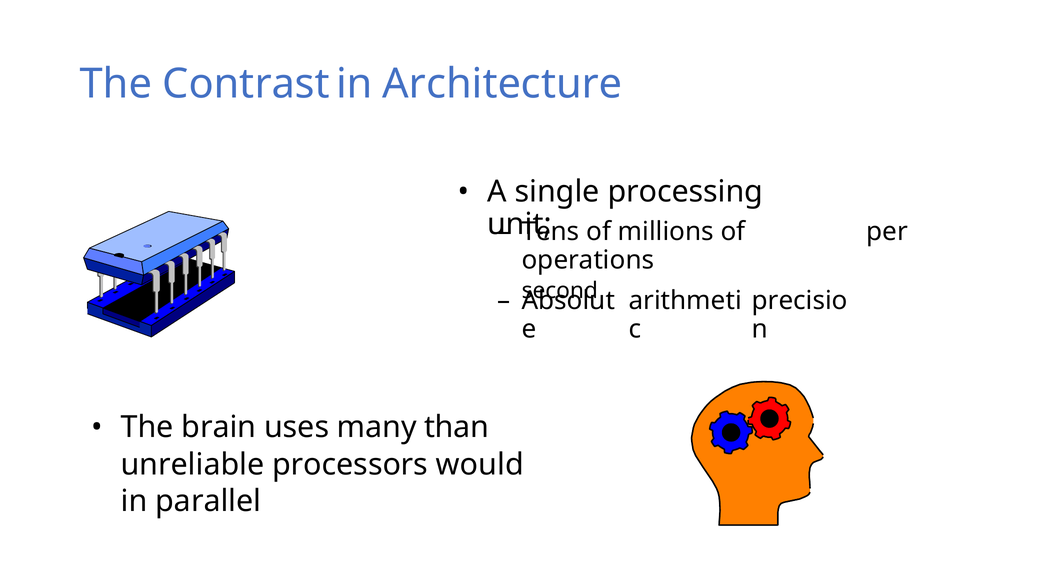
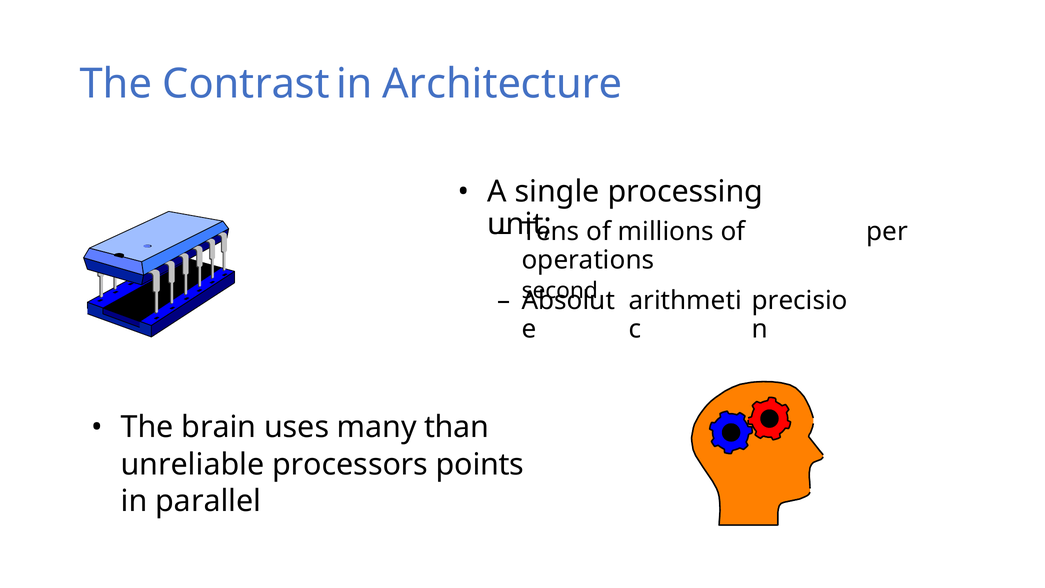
would: would -> points (480, 465)
